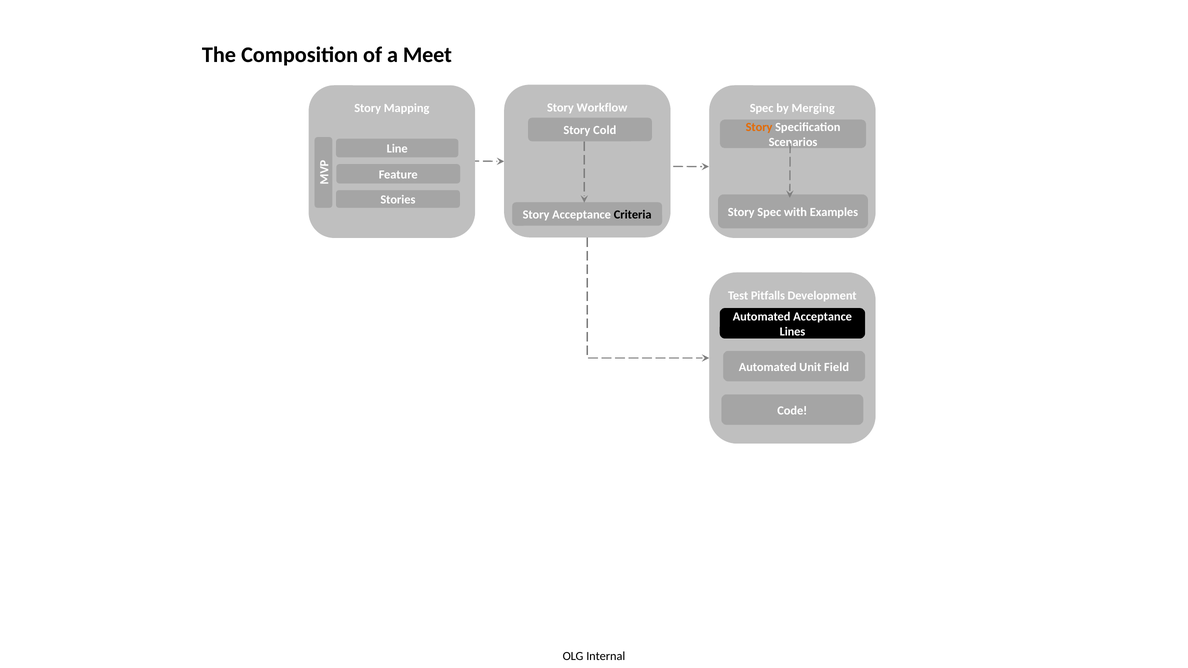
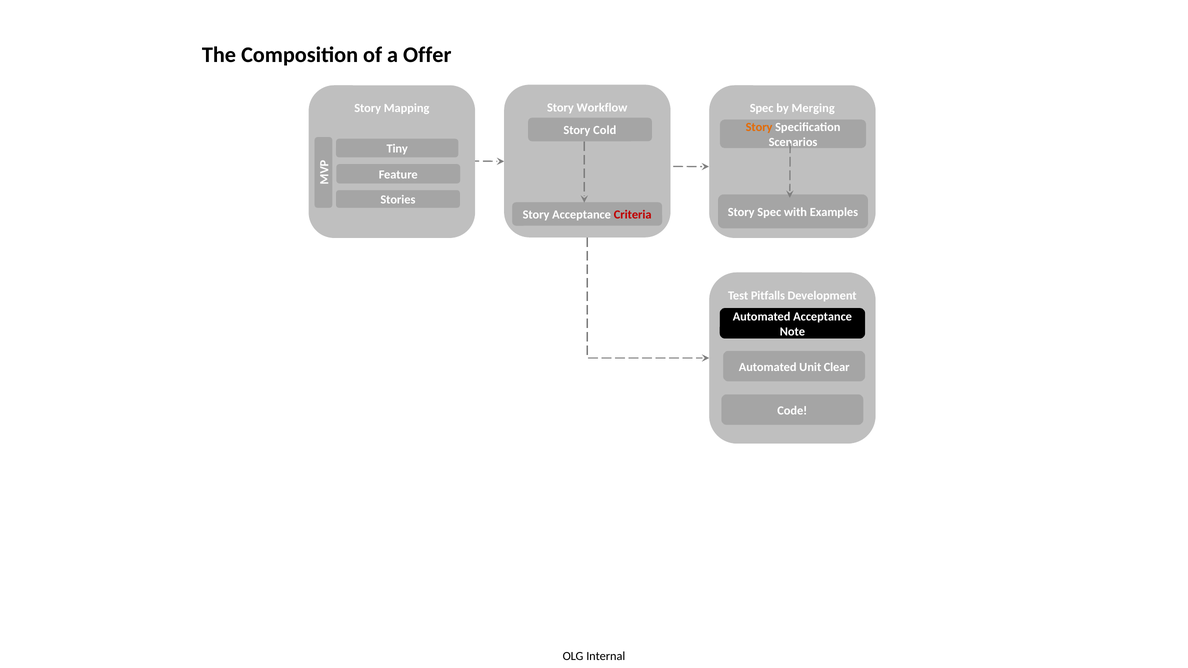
Meet: Meet -> Offer (427, 55)
Line: Line -> Tiny (397, 149)
Criteria colour: black -> red (633, 215)
Lines: Lines -> Note (792, 332)
Field: Field -> Clear (837, 367)
